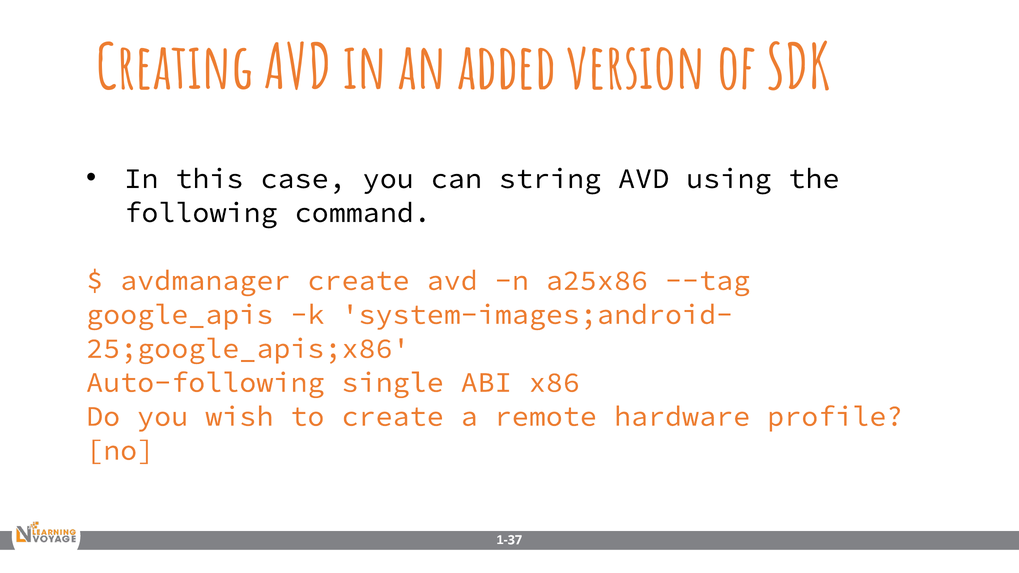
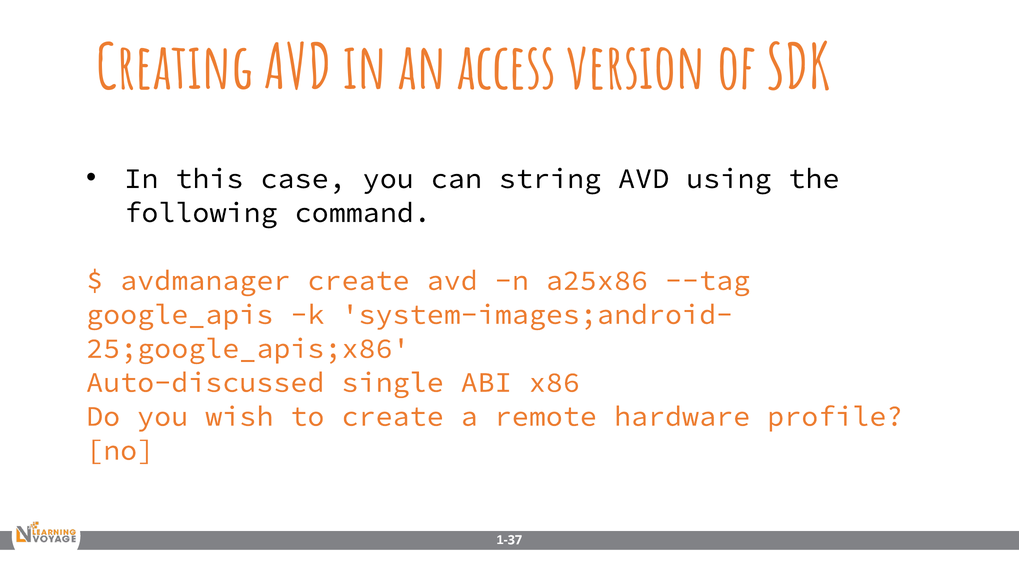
added: added -> access (507, 69)
Auto-following: Auto-following -> Auto-discussed (205, 383)
